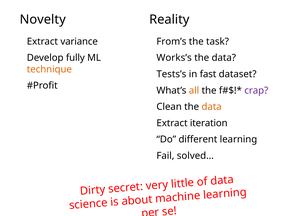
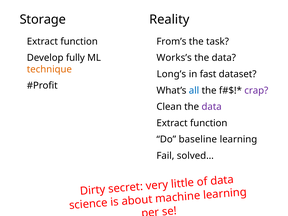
Novelty: Novelty -> Storage (43, 19)
variance: variance -> function (79, 41)
Tests’s: Tests’s -> Long’s (171, 74)
all colour: orange -> blue (194, 90)
data colour: orange -> purple (212, 107)
iteration: iteration -> function (209, 123)
different: different -> baseline (198, 139)
